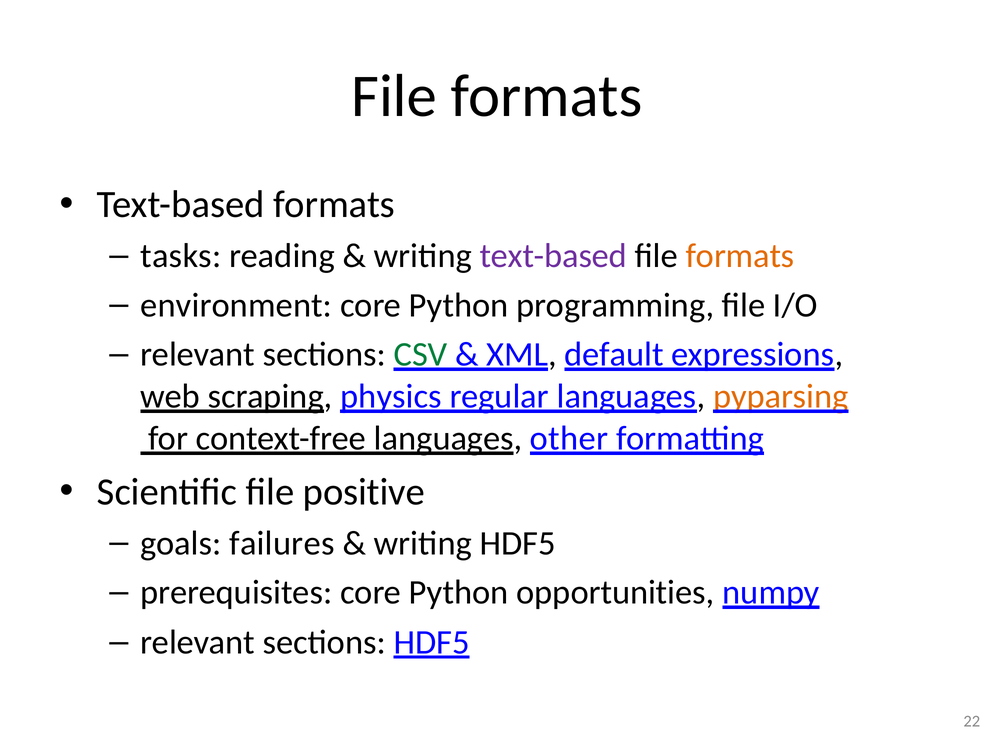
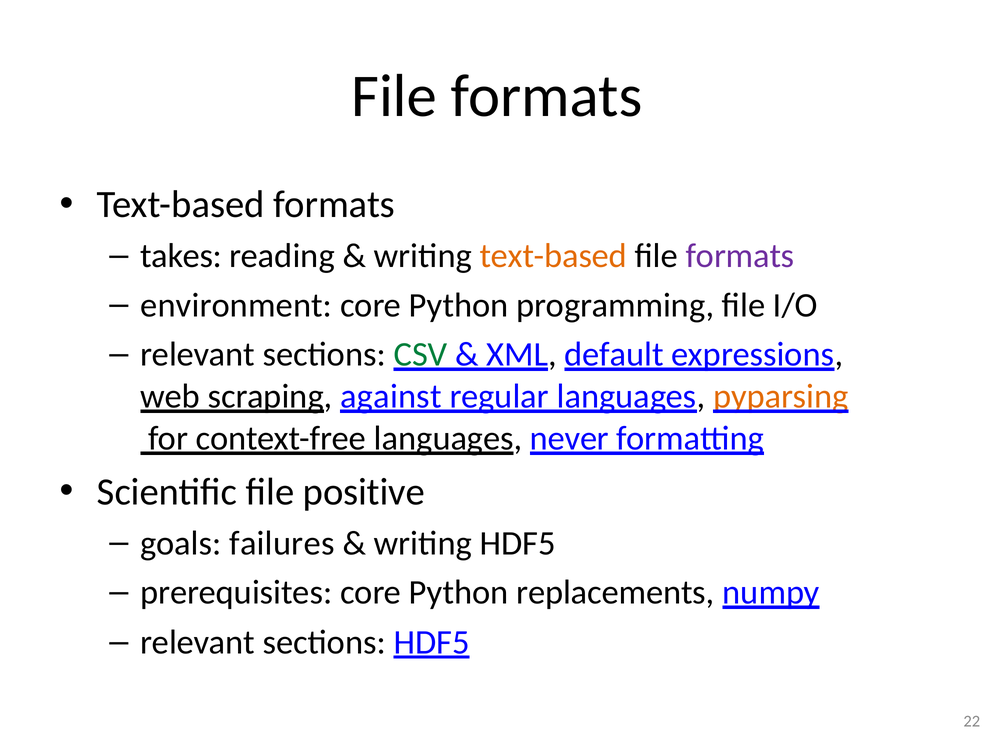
tasks: tasks -> takes (181, 256)
text-based colour: purple -> orange (553, 256)
formats colour: orange -> purple (740, 256)
physics: physics -> against (391, 397)
other: other -> never (569, 439)
opportunities: opportunities -> replacements (615, 593)
